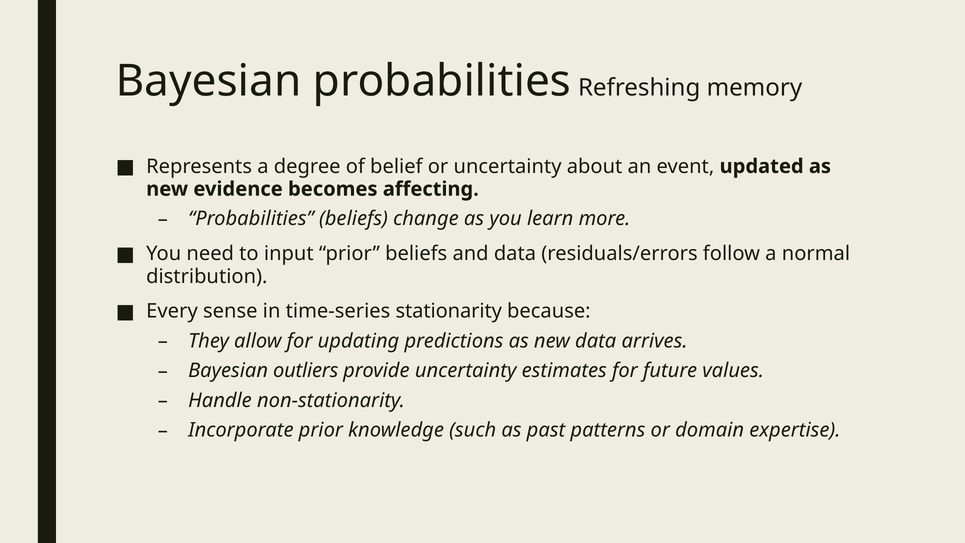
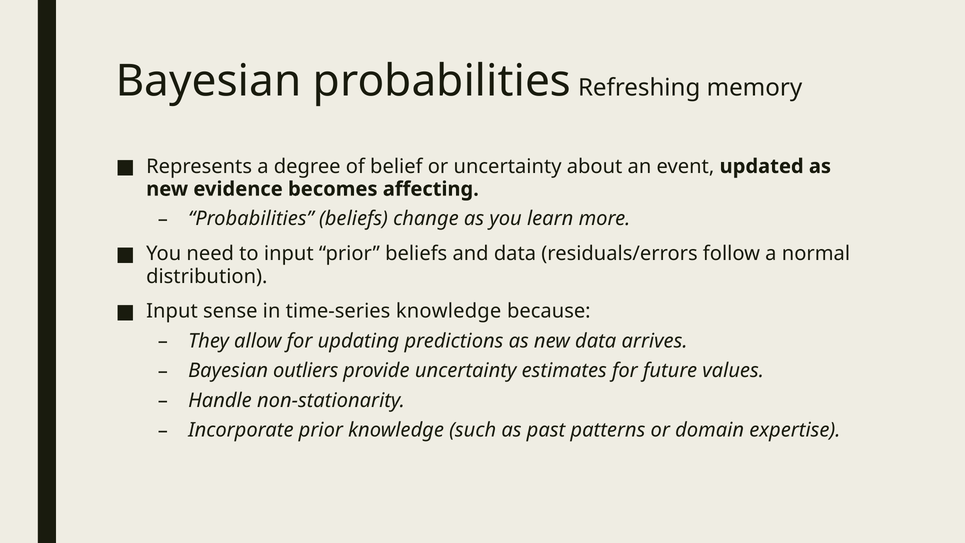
Every: Every -> Input (172, 311)
time-series stationarity: stationarity -> knowledge (449, 311)
